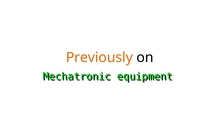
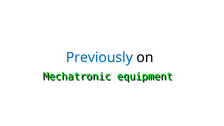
Previously colour: orange -> blue (99, 57)
